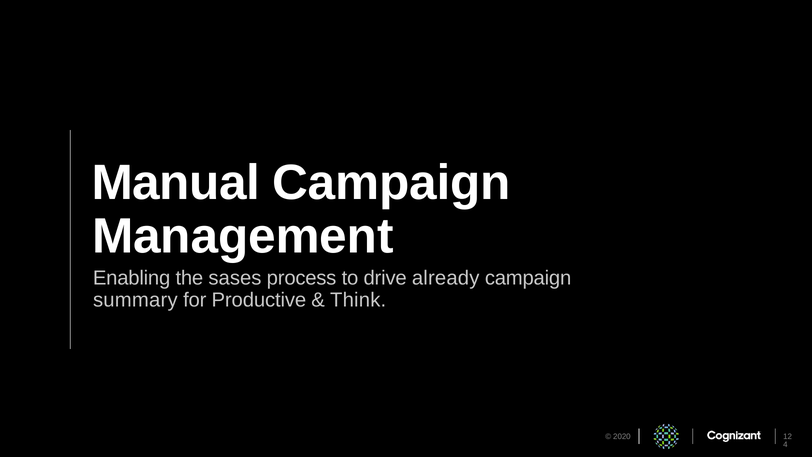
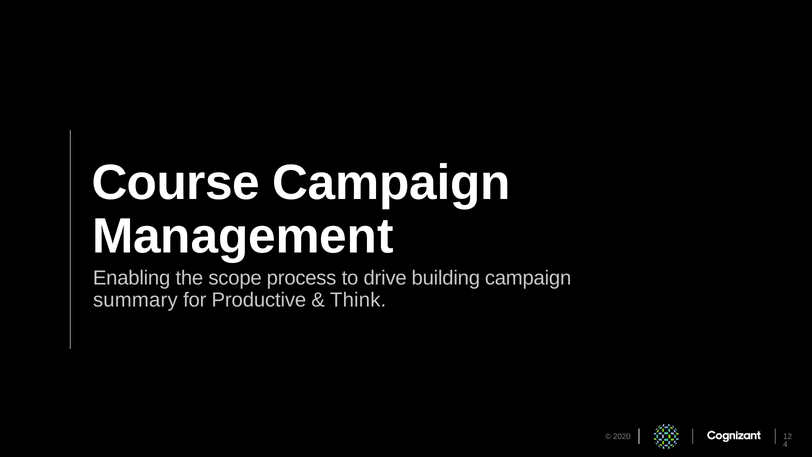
Manual: Manual -> Course (176, 183)
sases: sases -> scope (235, 278)
already: already -> building (446, 278)
